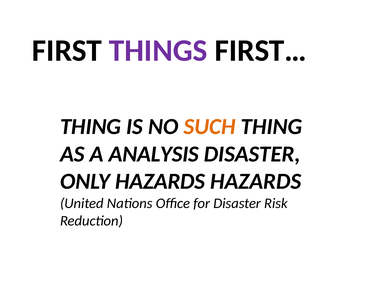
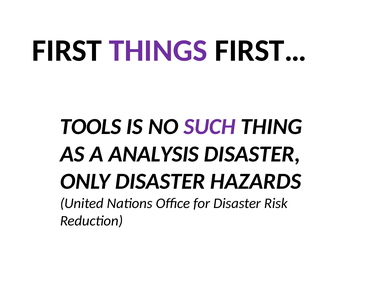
THING: THING -> TOOLS (91, 127)
SUCH colour: orange -> purple (210, 127)
ONLY HAZARDS: HAZARDS -> DISASTER (160, 182)
